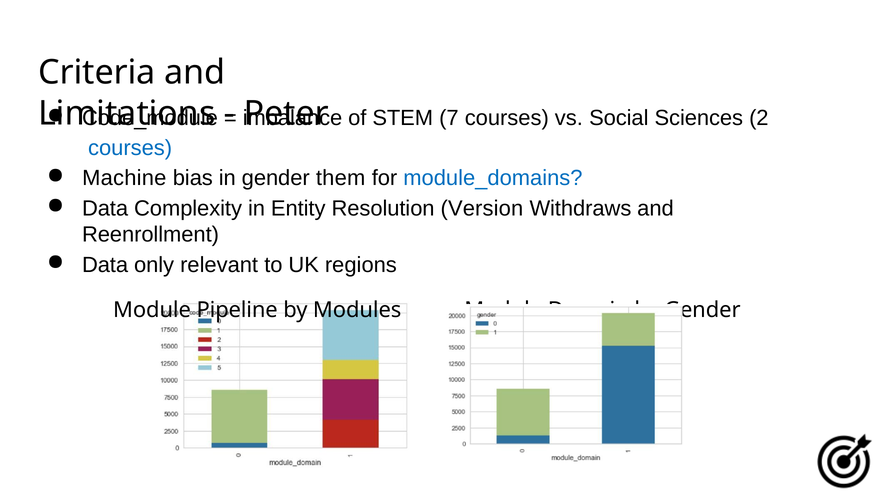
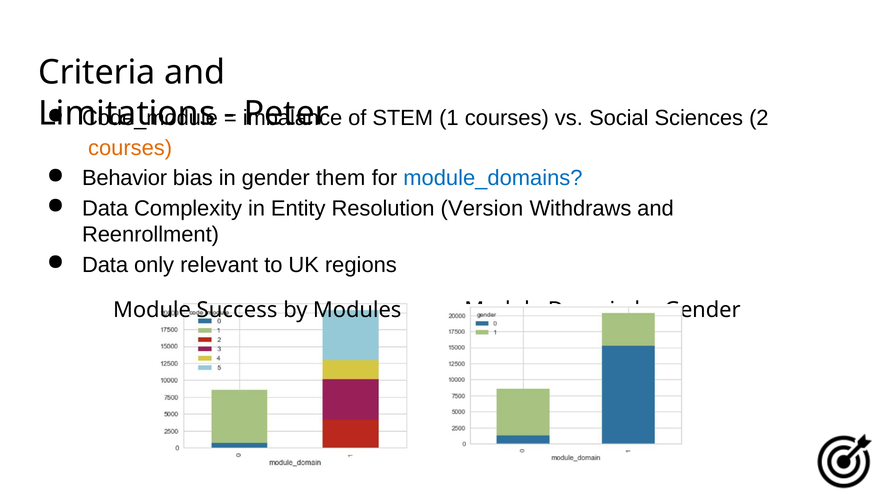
7: 7 -> 1 (449, 118)
courses colour: blue -> orange (130, 148)
Machine: Machine -> Behavior (125, 178)
Pipeline: Pipeline -> Success (237, 310)
